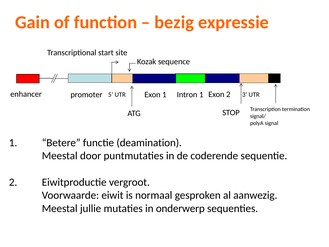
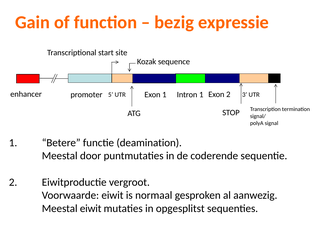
Meestal jullie: jullie -> eiwit (91, 208)
onderwerp: onderwerp -> opgesplitst (180, 208)
